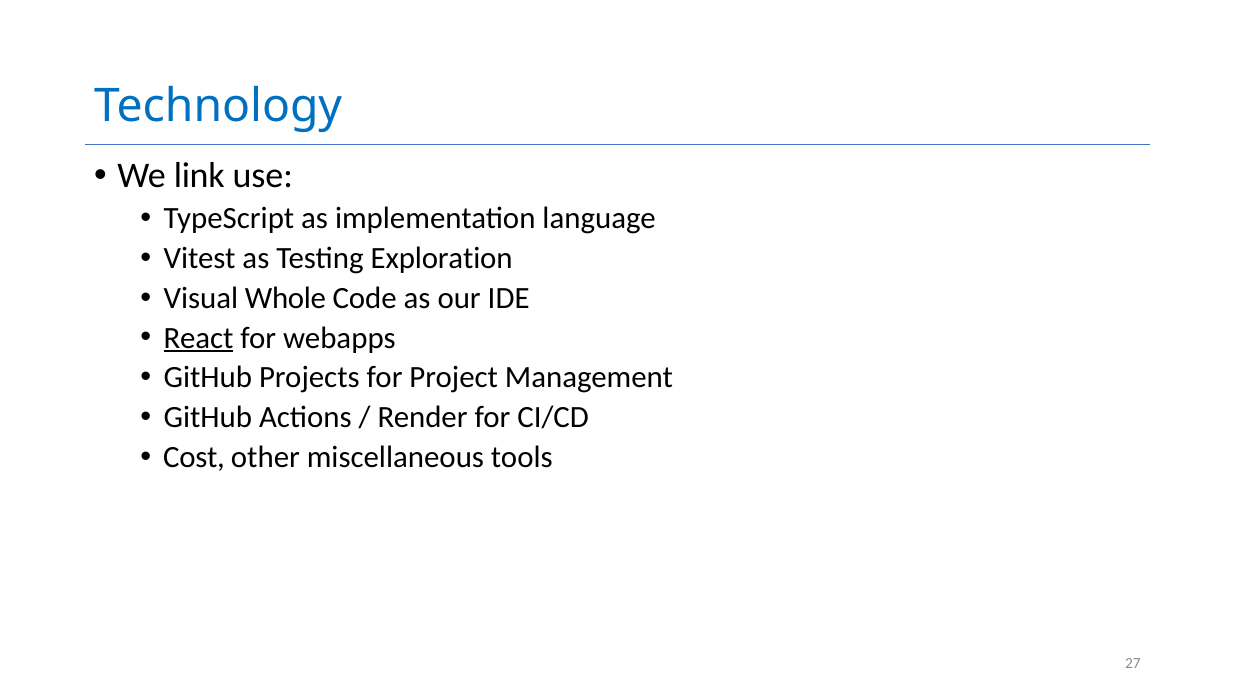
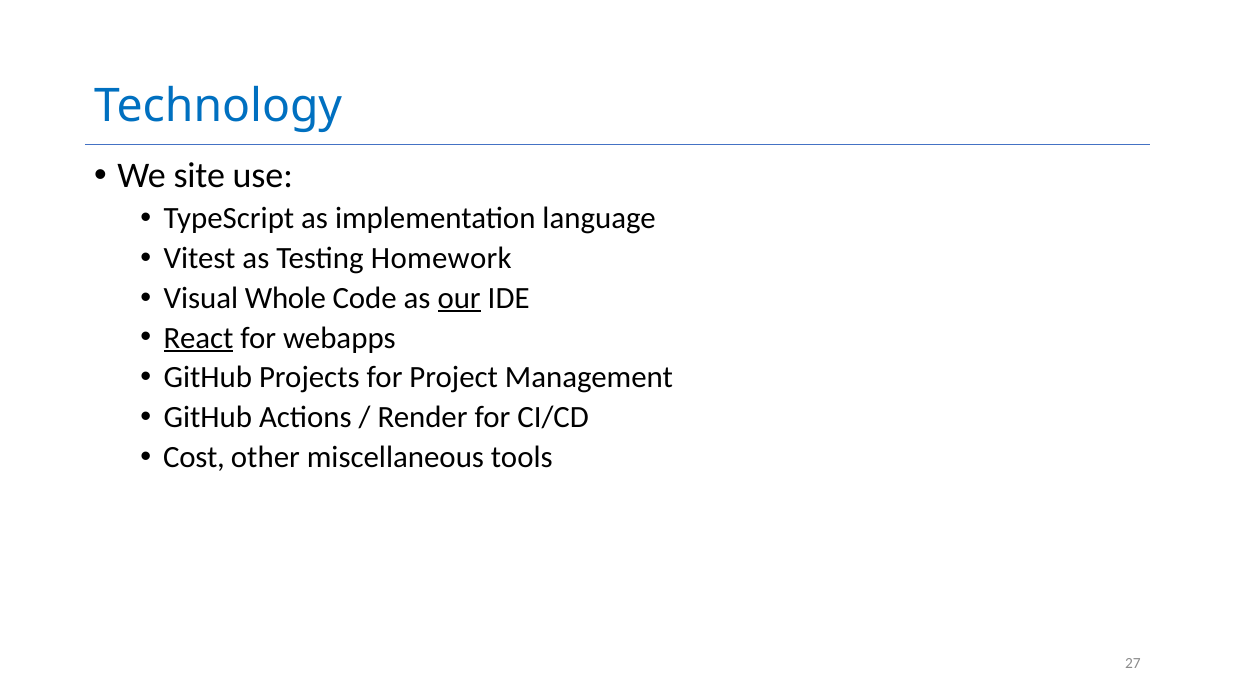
link: link -> site (199, 176)
Exploration: Exploration -> Homework (441, 258)
our underline: none -> present (459, 298)
